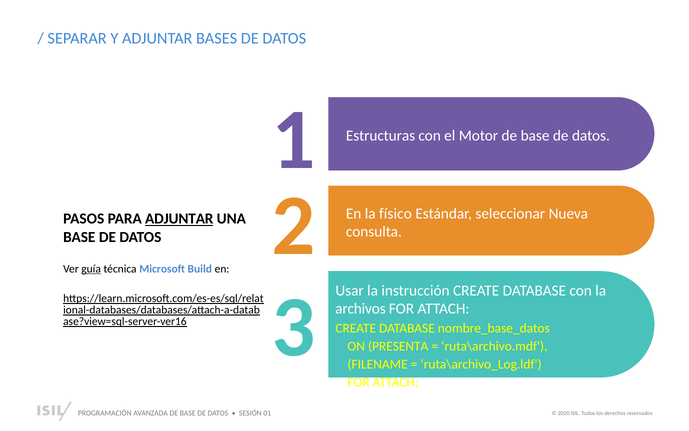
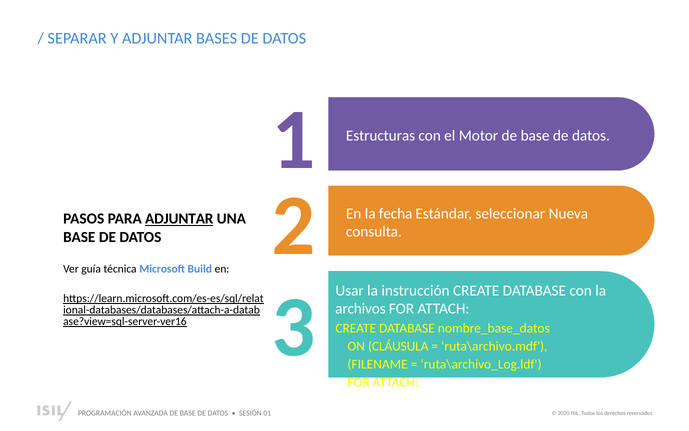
físico: físico -> fecha (396, 213)
guía underline: present -> none (91, 269)
PRESENTA: PRESENTA -> CLÁUSULA (398, 346)
